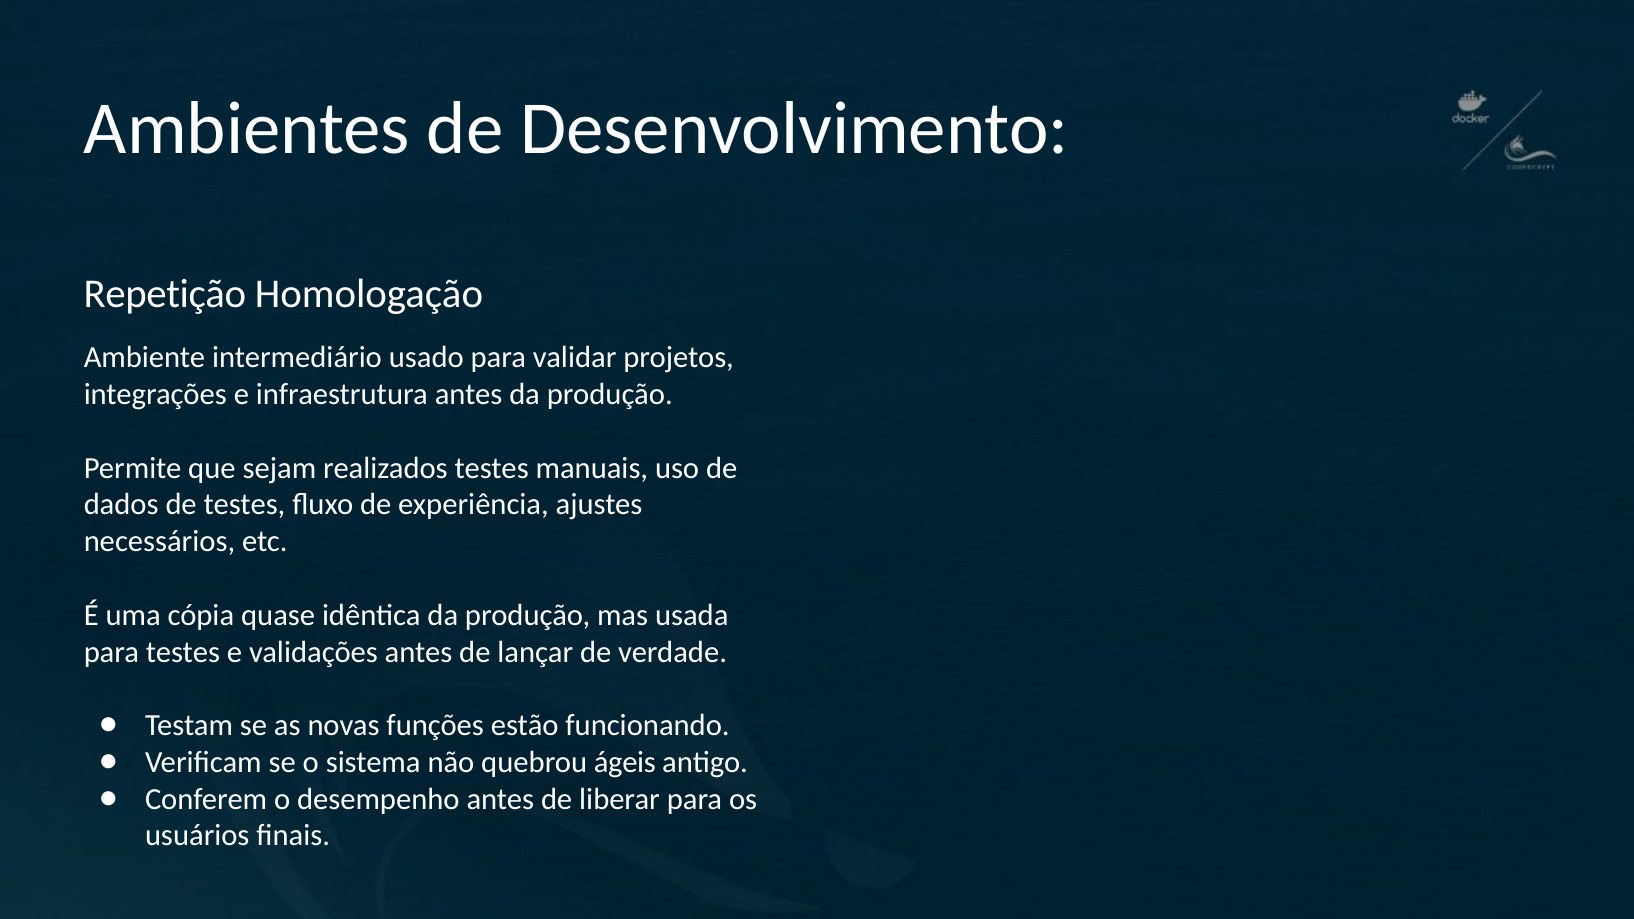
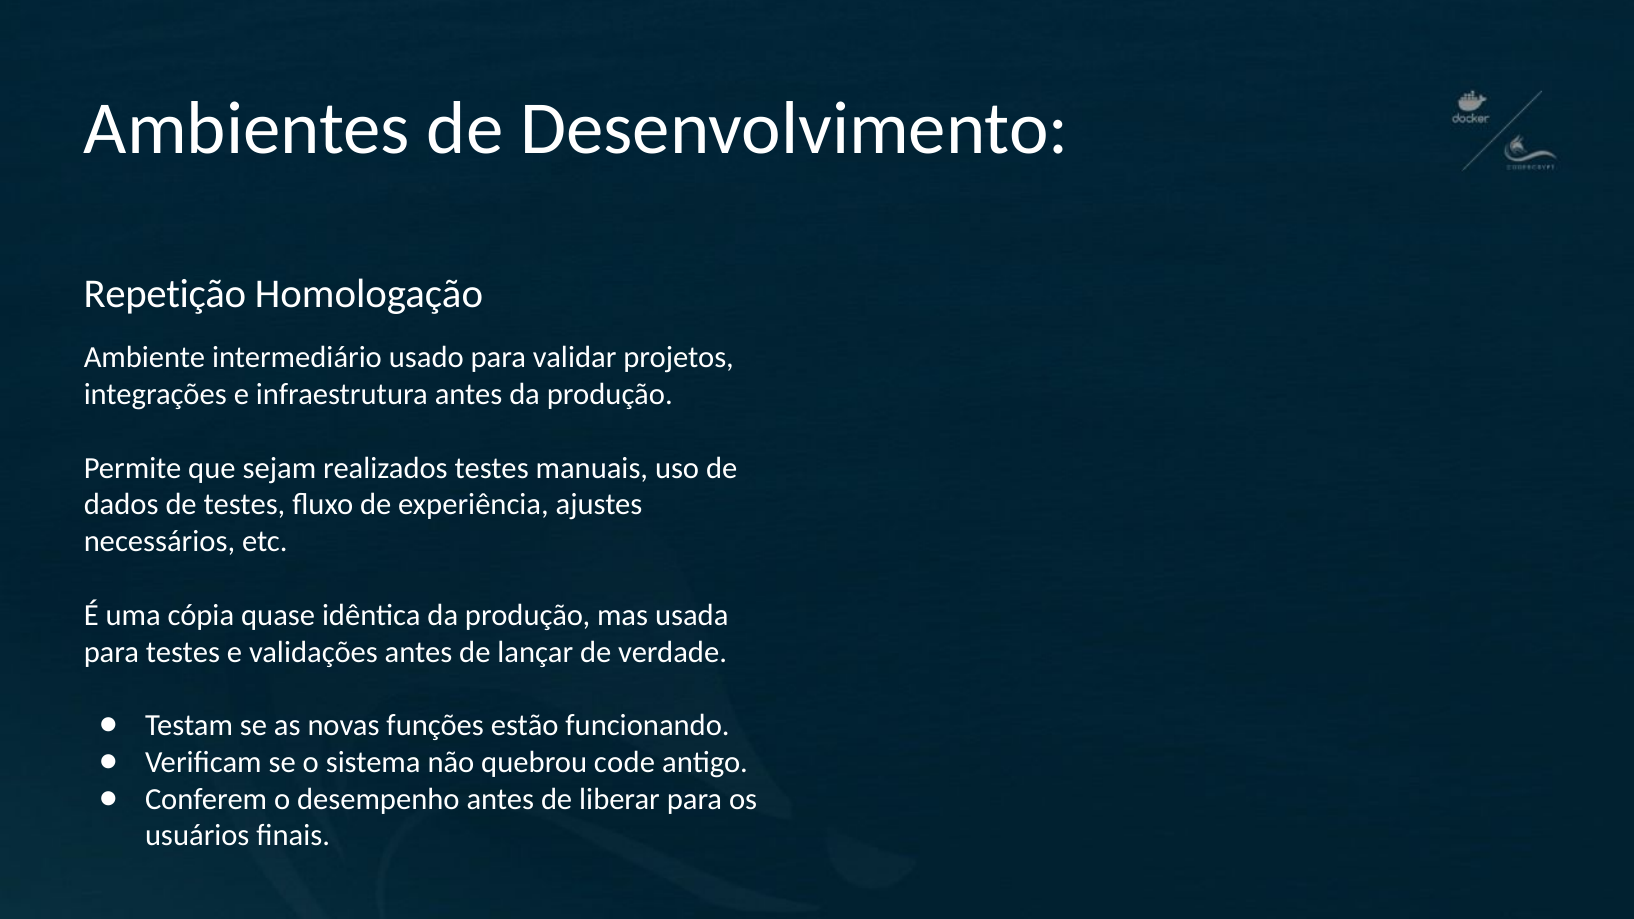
ágeis: ágeis -> code (625, 762)
